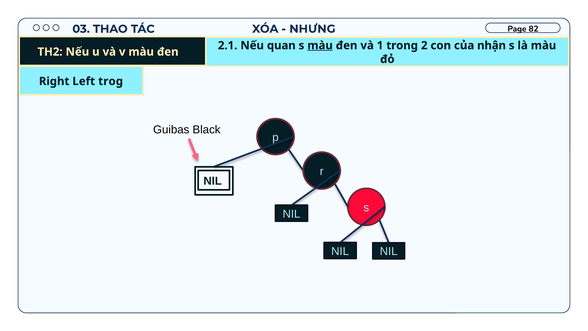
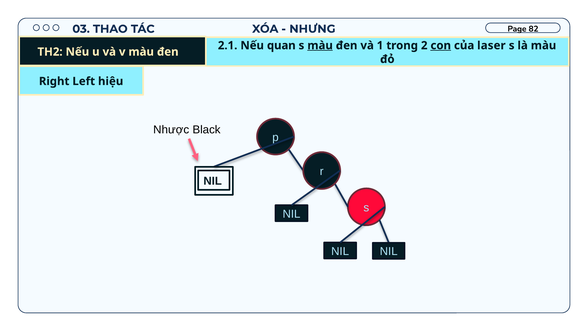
con underline: none -> present (441, 45)
nhận: nhận -> laser (491, 45)
trog: trog -> hiệu (111, 81)
Guibas: Guibas -> Nhược (171, 130)
